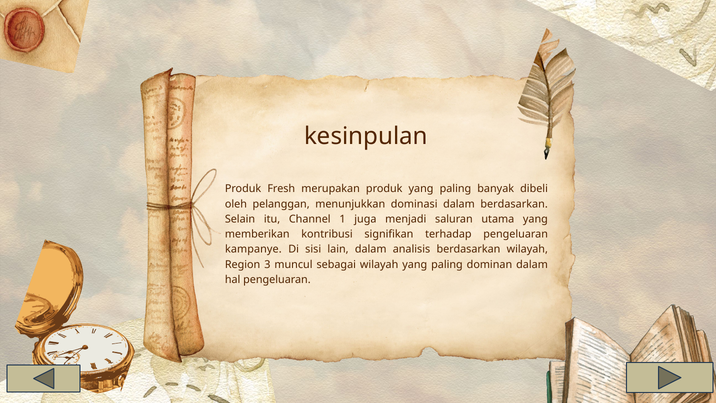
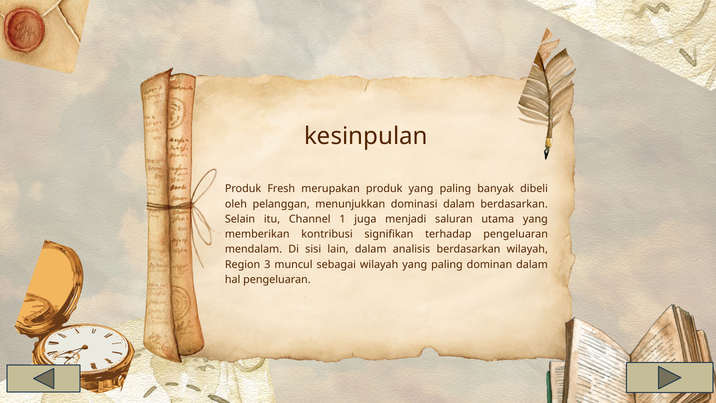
kampanye: kampanye -> mendalam (253, 249)
